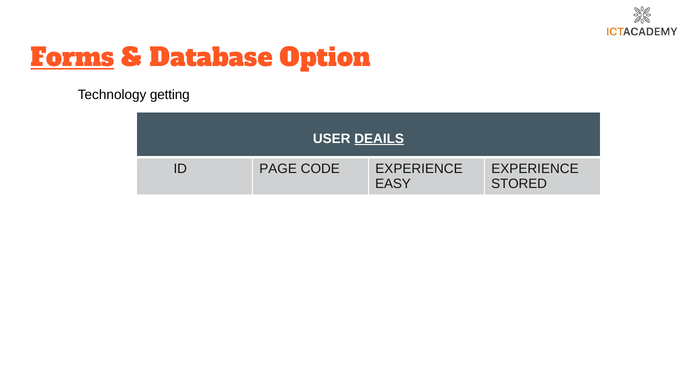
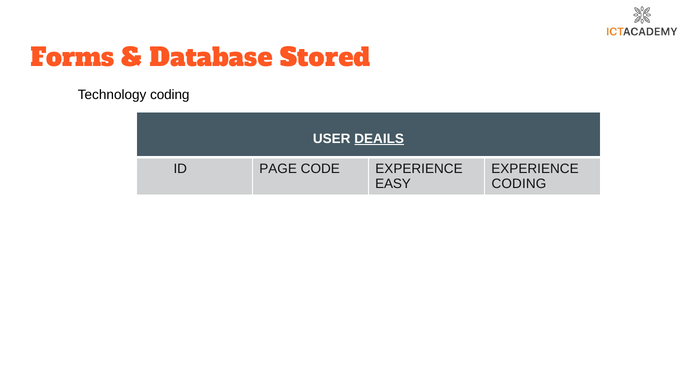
Forms underline: present -> none (72, 58)
Option: Option -> Stored (325, 58)
Technology getting: getting -> coding (170, 95)
STORED: STORED -> CODING (519, 184)
